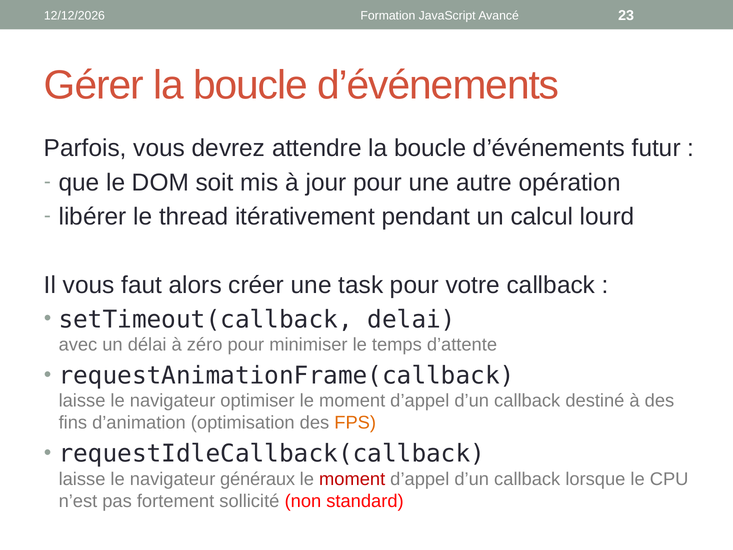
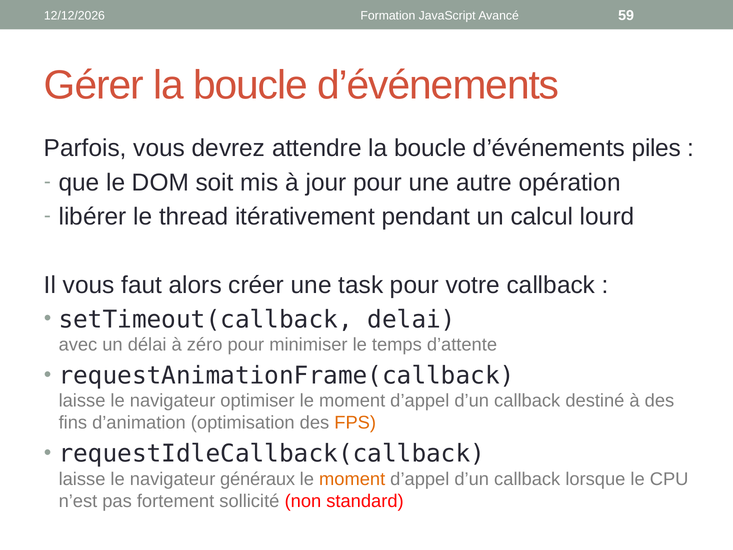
23: 23 -> 59 (626, 16)
futur: futur -> piles (656, 148)
moment colour: red -> orange (352, 479)
